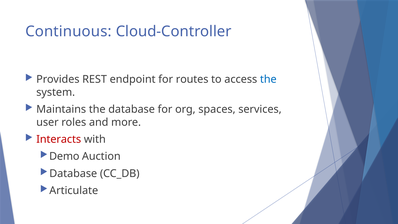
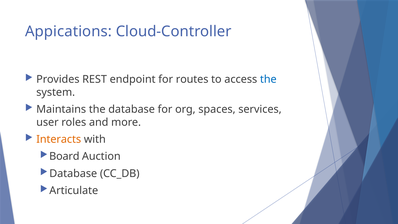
Continuous: Continuous -> Appications (68, 31)
Interacts colour: red -> orange (59, 139)
Demo: Demo -> Board (64, 156)
